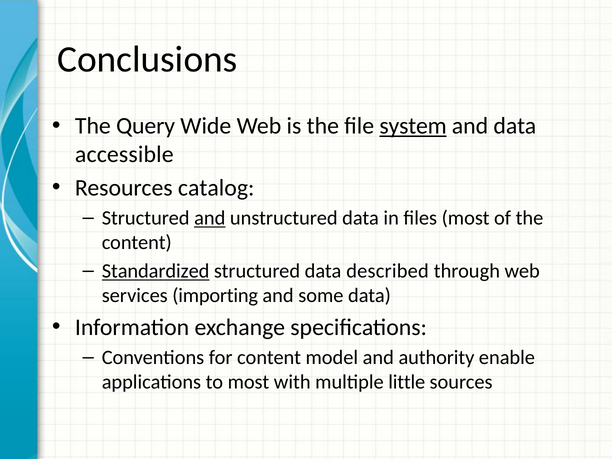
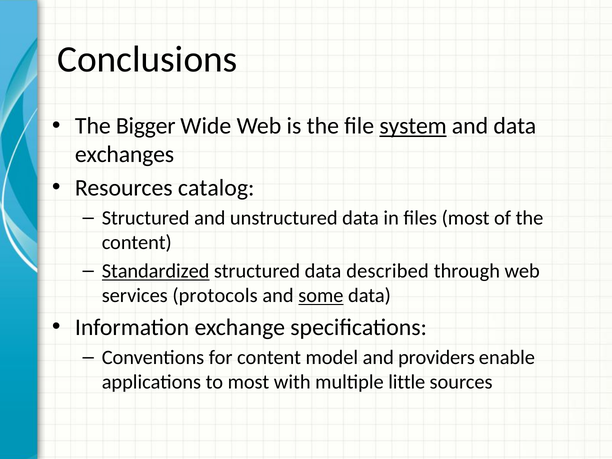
Query: Query -> Bigger (146, 126)
accessible: accessible -> exchanges (125, 155)
and underline: present -> none (210, 218)
importing: importing -> protocols (215, 296)
some underline: none -> present (321, 296)
authority: authority -> providers (437, 358)
